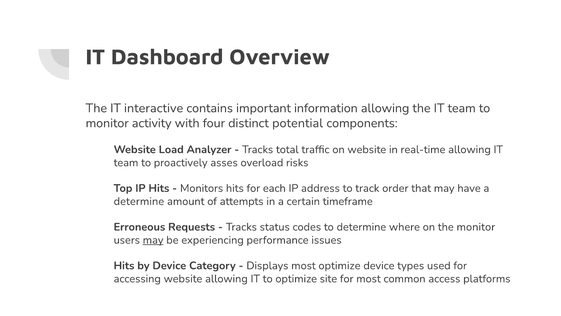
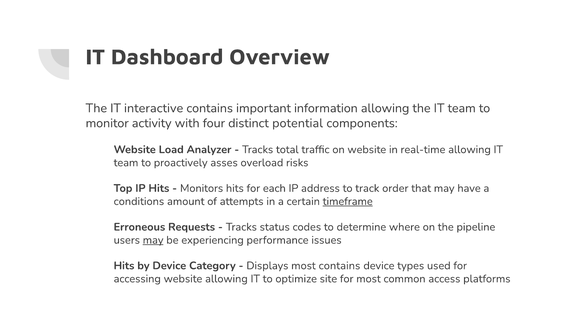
determine: determine -> conditions (139, 201)
timeframe underline: none -> present (348, 201)
the monitor: monitor -> pipeline (476, 227)
most optimize: optimize -> contains (339, 265)
